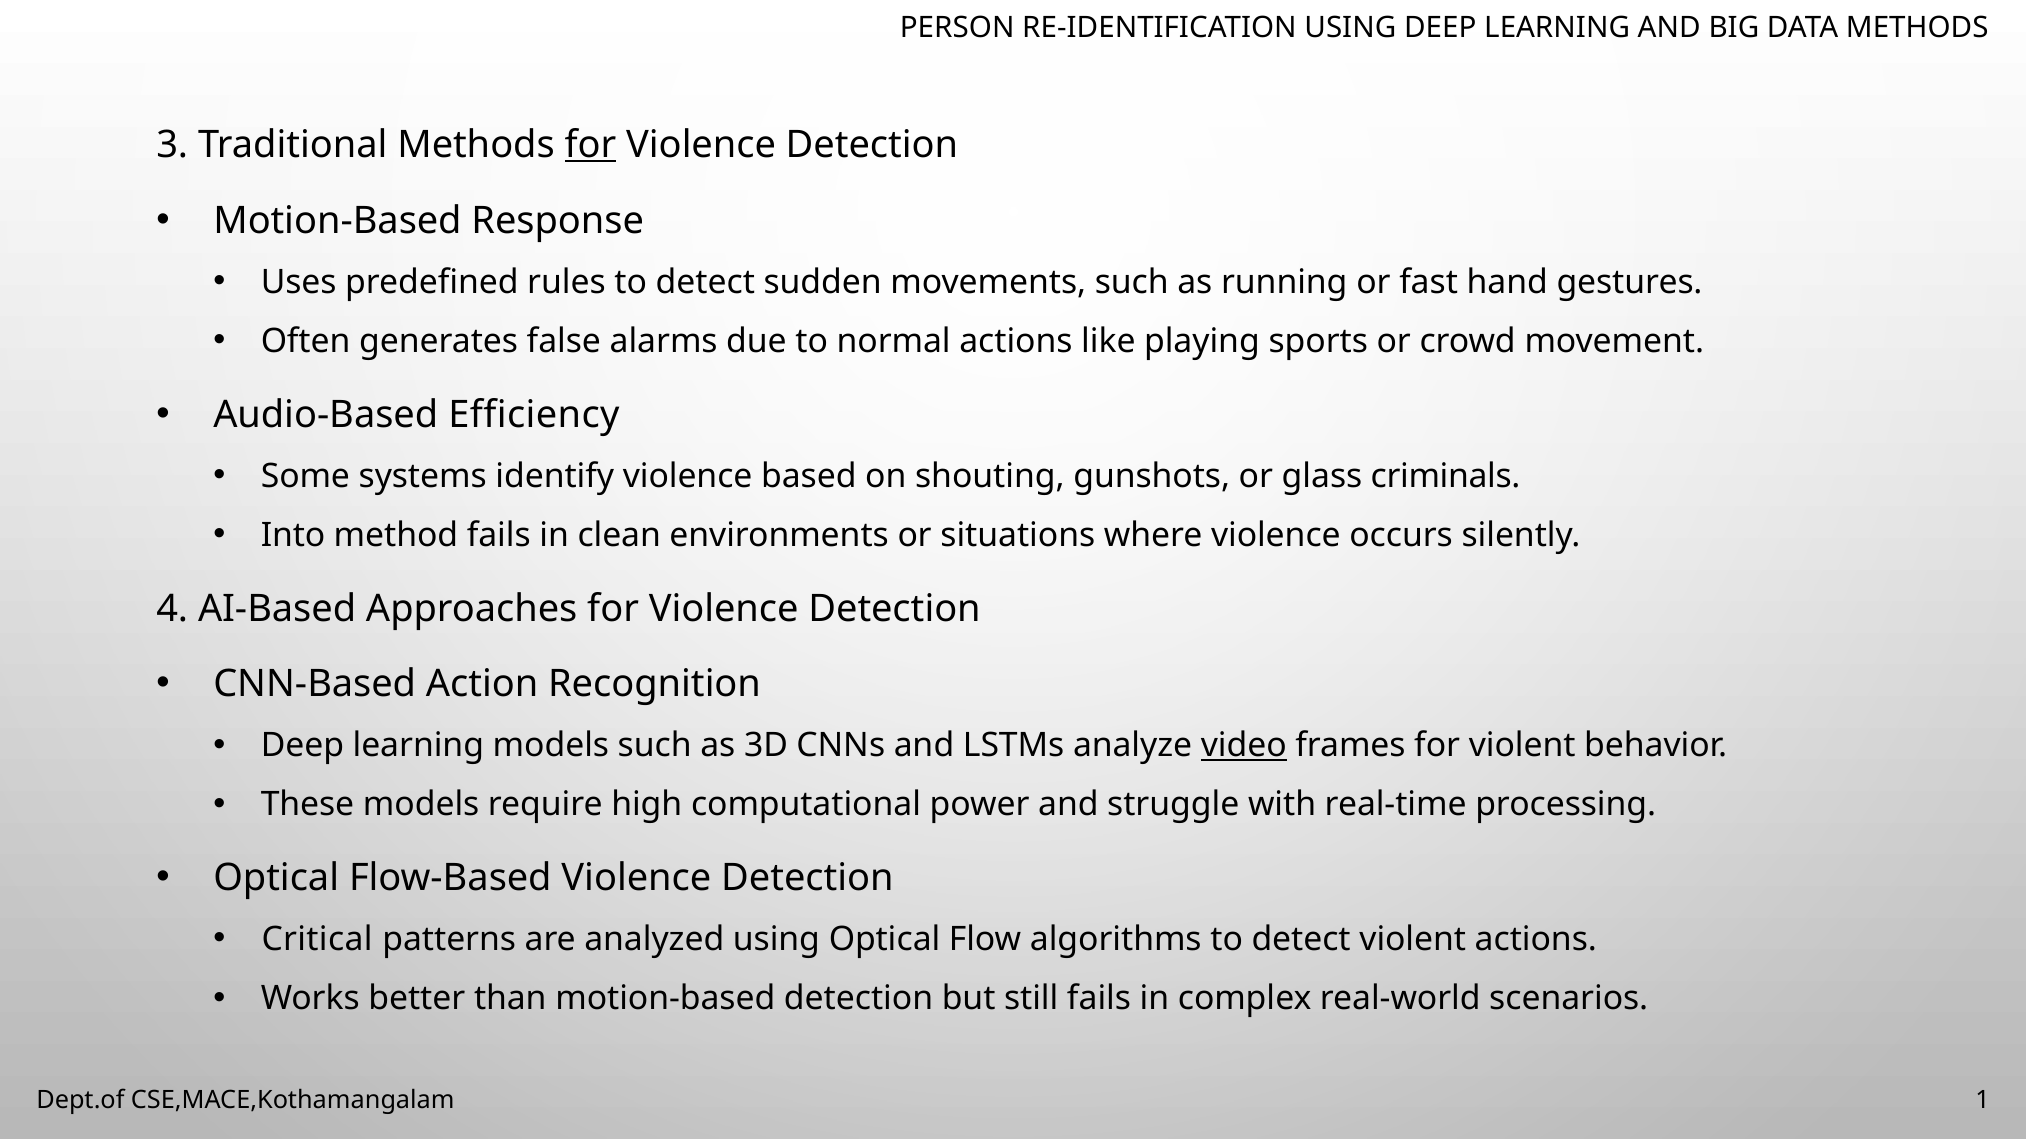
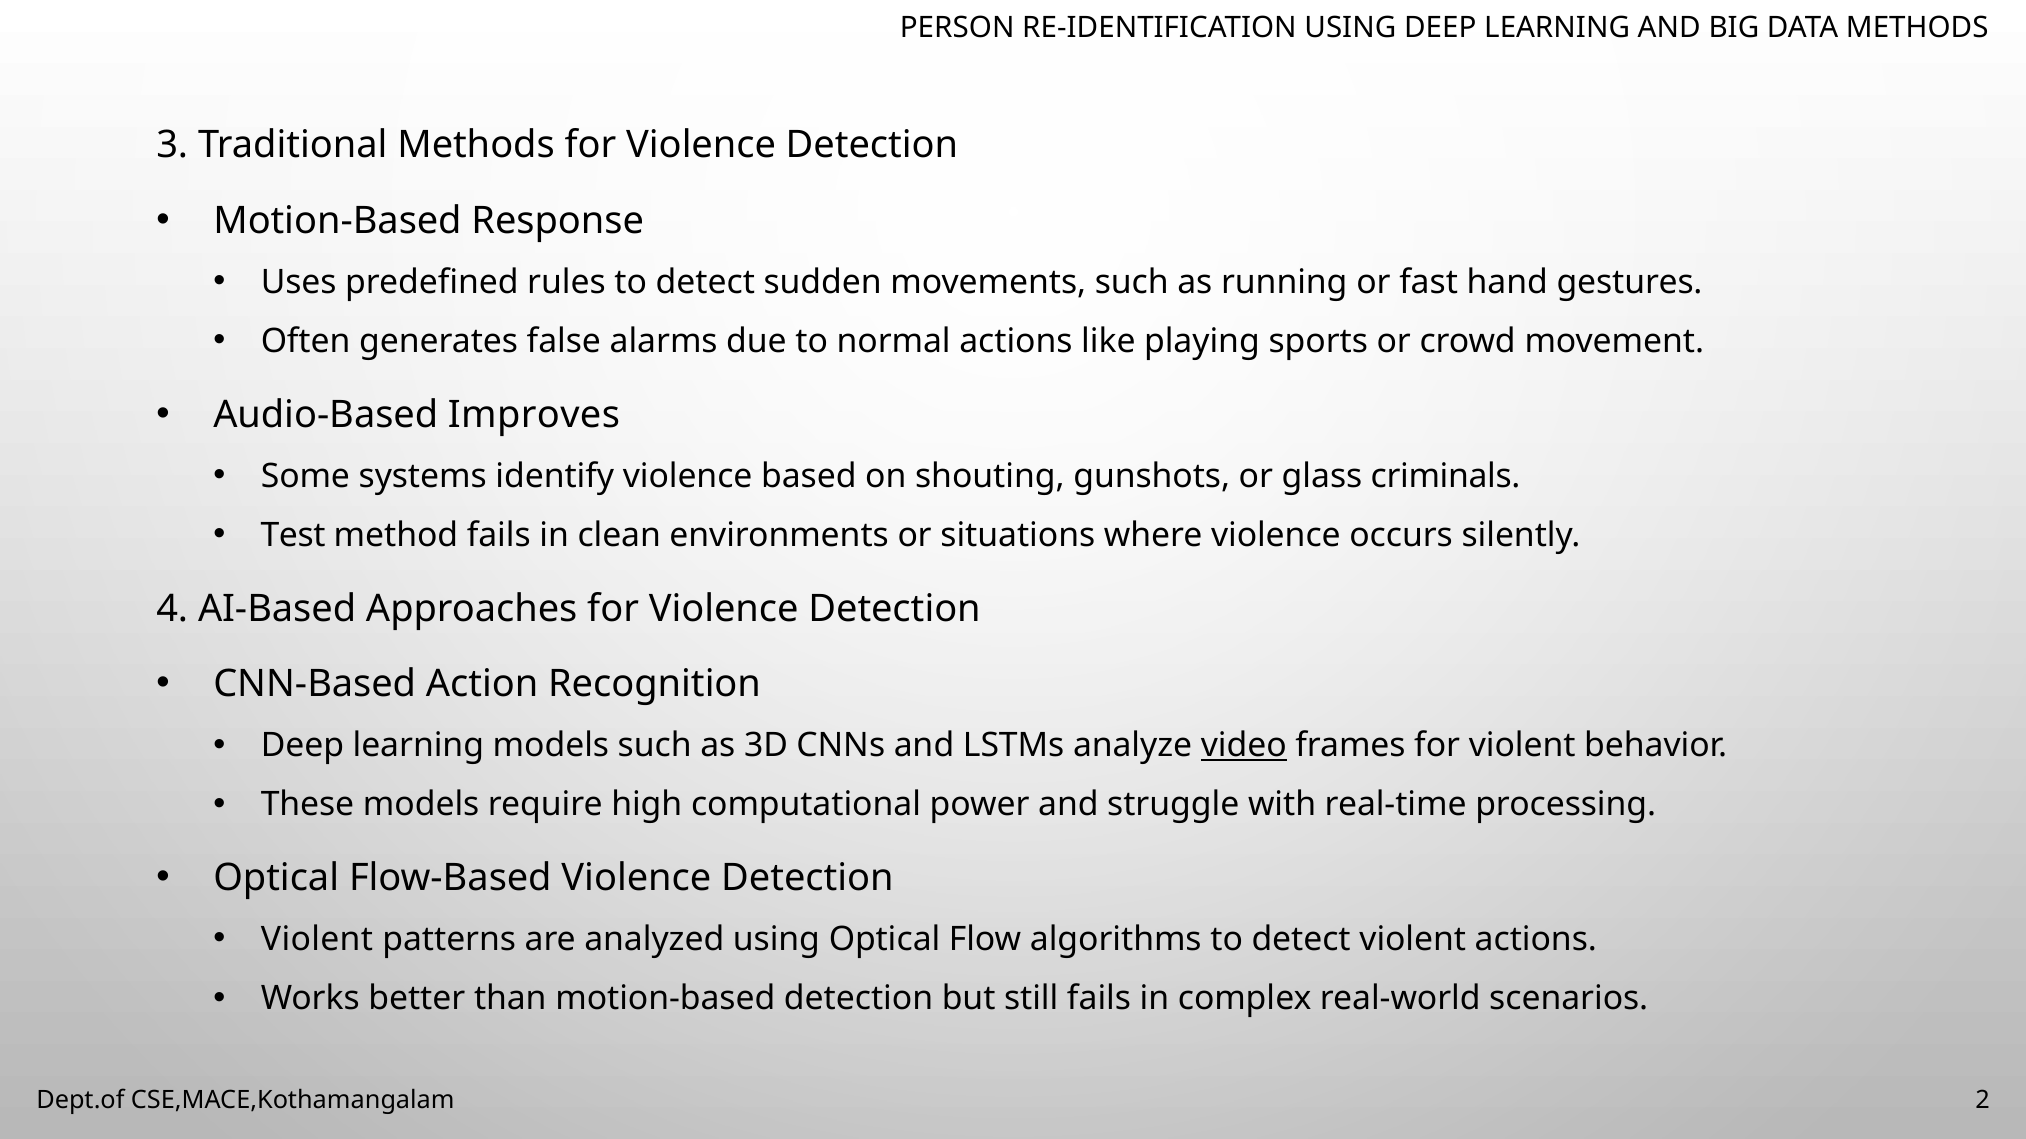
for underline: present -> none (590, 145)
Efficiency: Efficiency -> Improves (534, 415)
Into: Into -> Test (293, 535)
Critical: Critical -> Violent (317, 940)
1: 1 -> 2 (1983, 1101)
